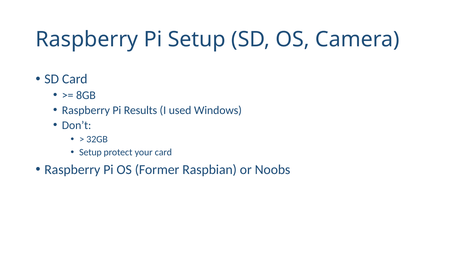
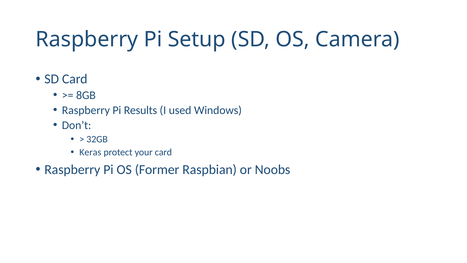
Setup: Setup -> Keras (90, 152)
